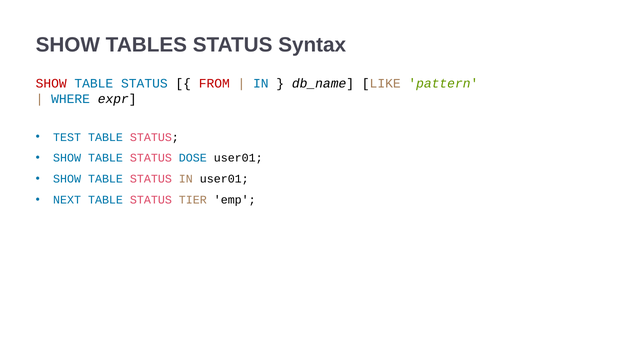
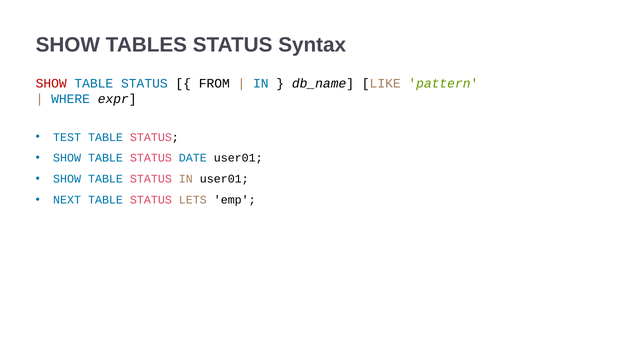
FROM colour: red -> black (214, 84)
DOSE: DOSE -> DATE (193, 158)
TIER: TIER -> LETS (193, 200)
